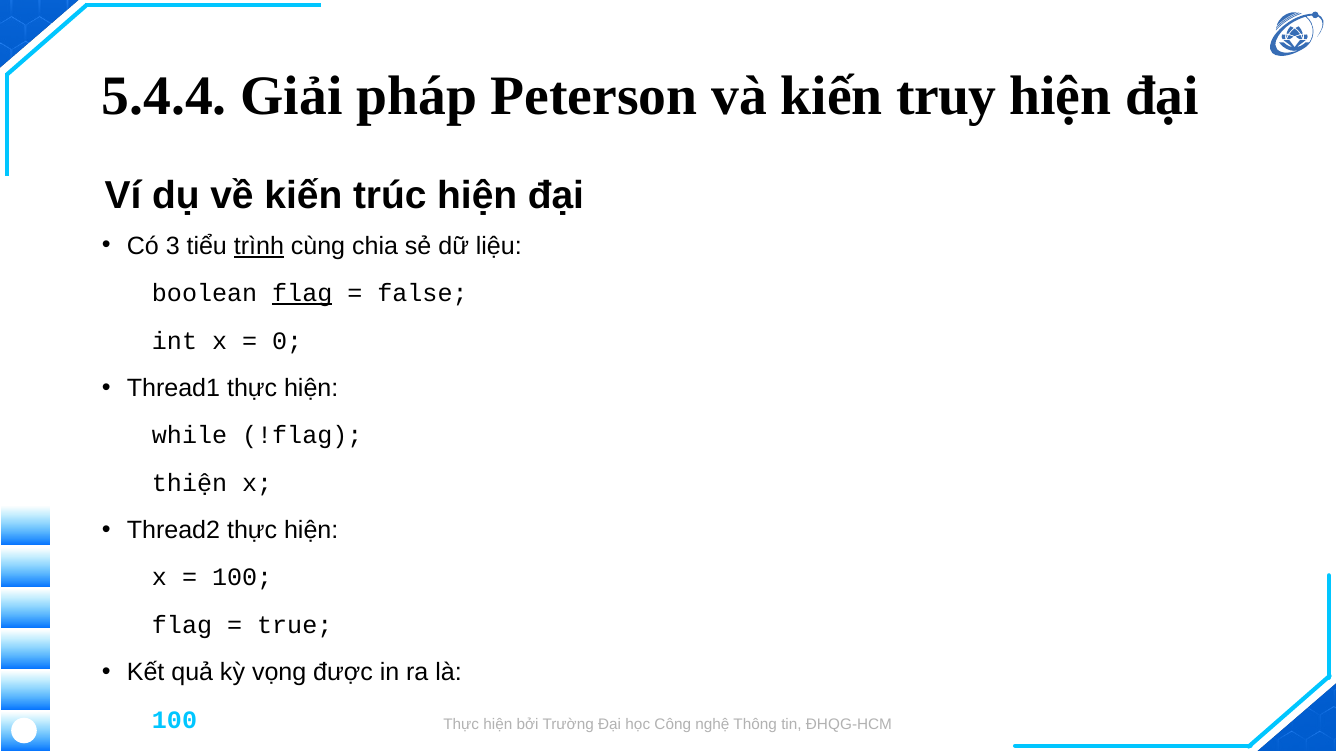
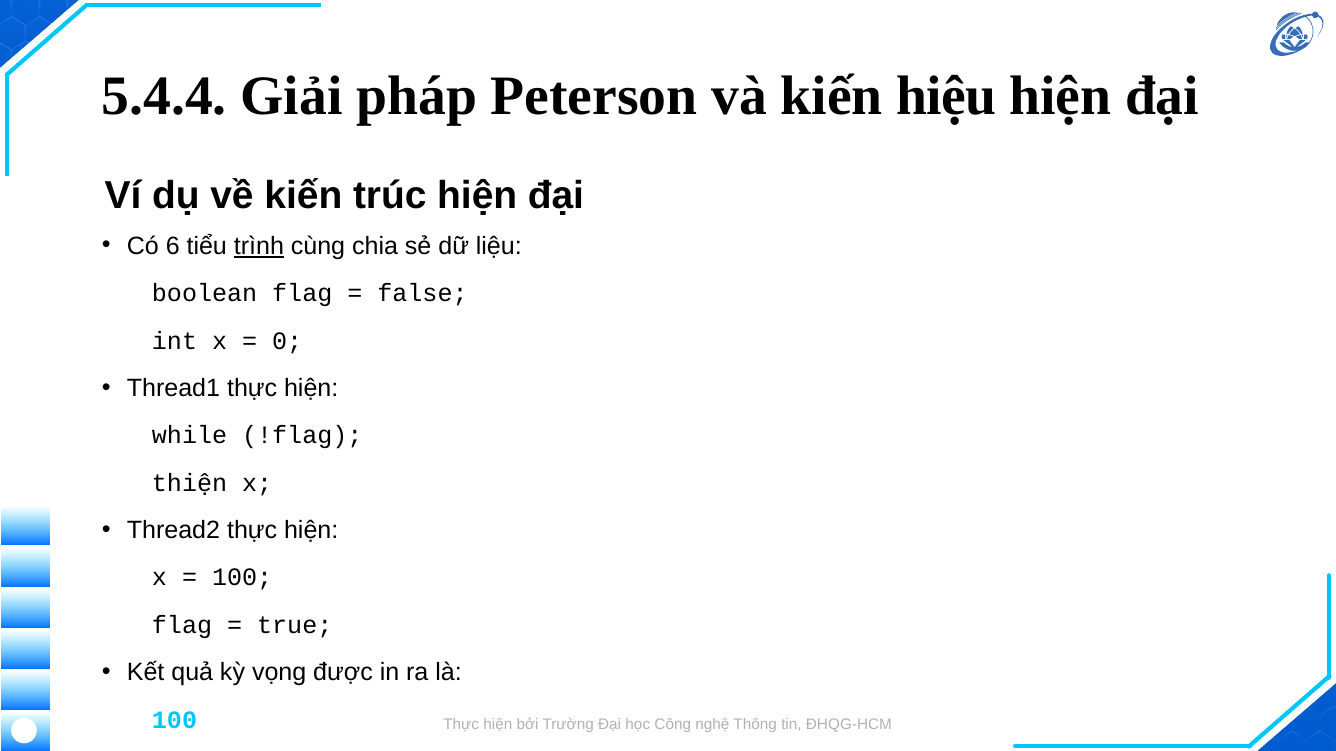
truy: truy -> hiệu (946, 96)
3: 3 -> 6 (173, 246)
flag underline: present -> none (302, 294)
